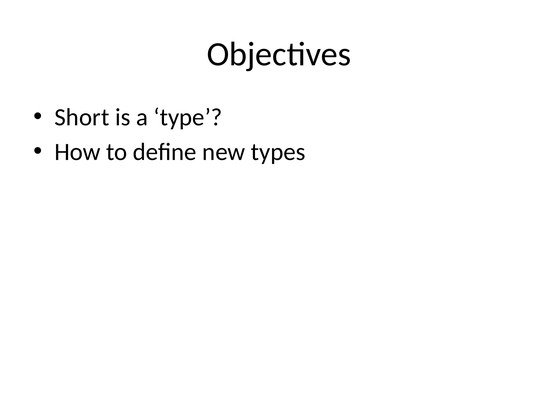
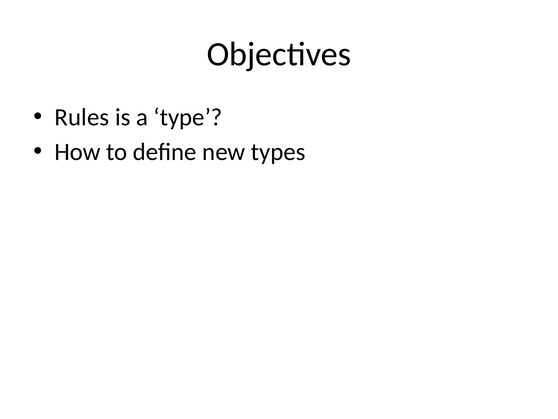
Short: Short -> Rules (82, 117)
